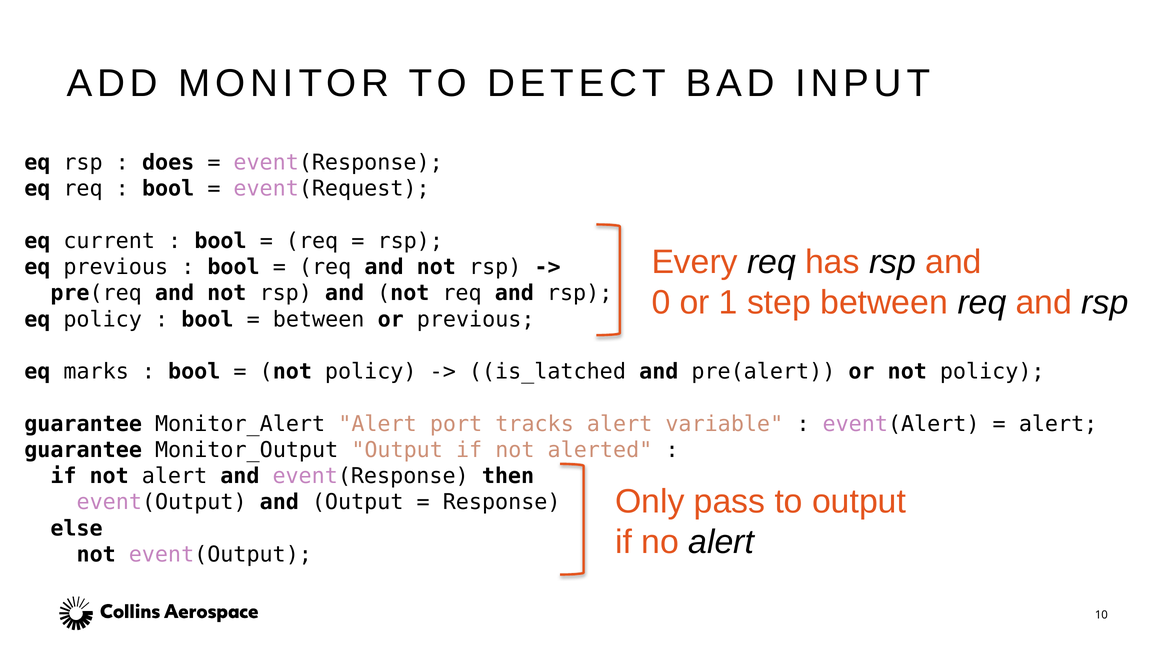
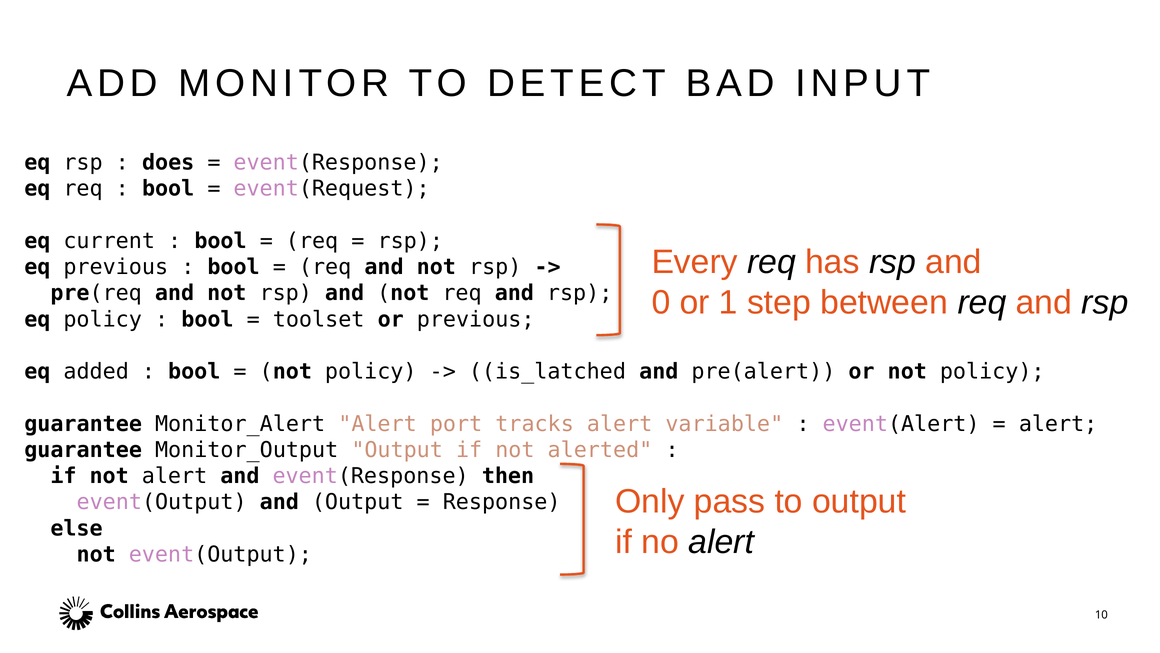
between: between -> toolset (319, 319)
marks: marks -> added (96, 371)
